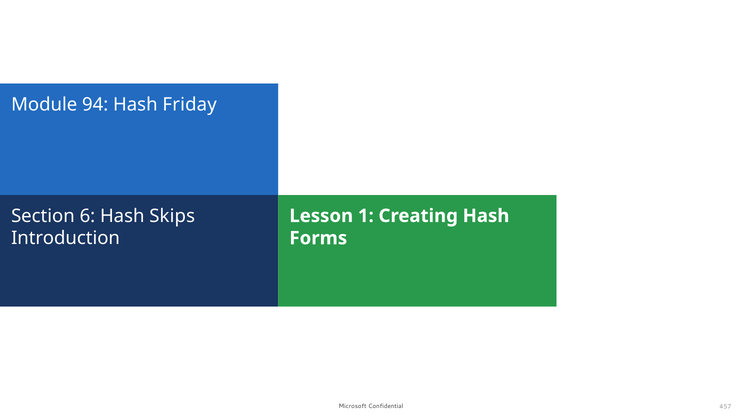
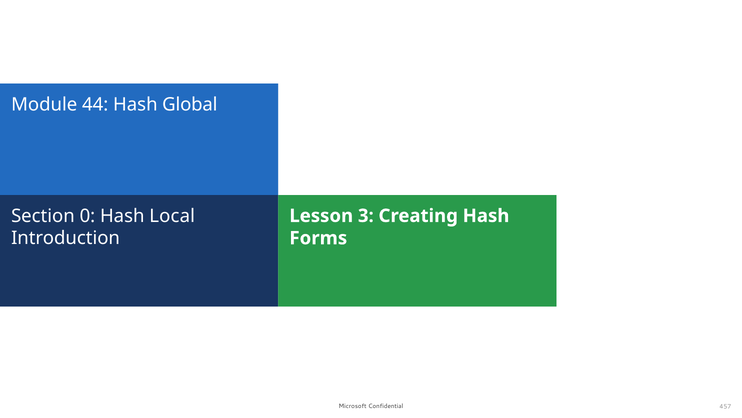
94: 94 -> 44 (95, 104)
Friday: Friday -> Global (190, 104)
6: 6 -> 0 (87, 216)
Skips: Skips -> Local (172, 216)
1: 1 -> 3 (366, 216)
